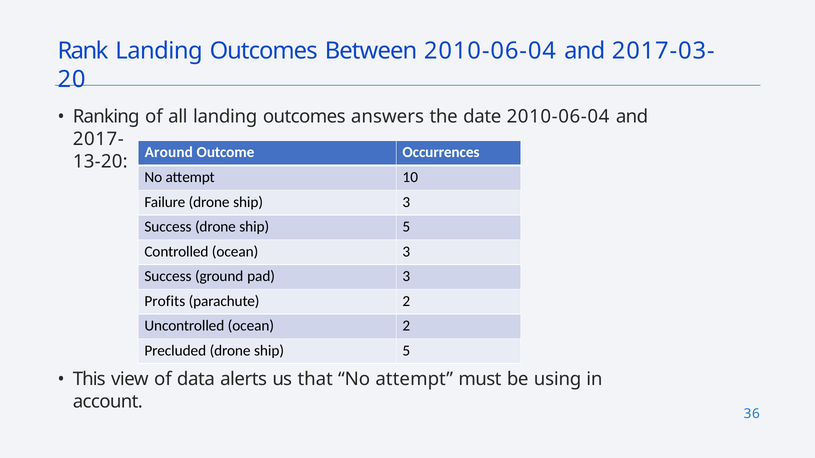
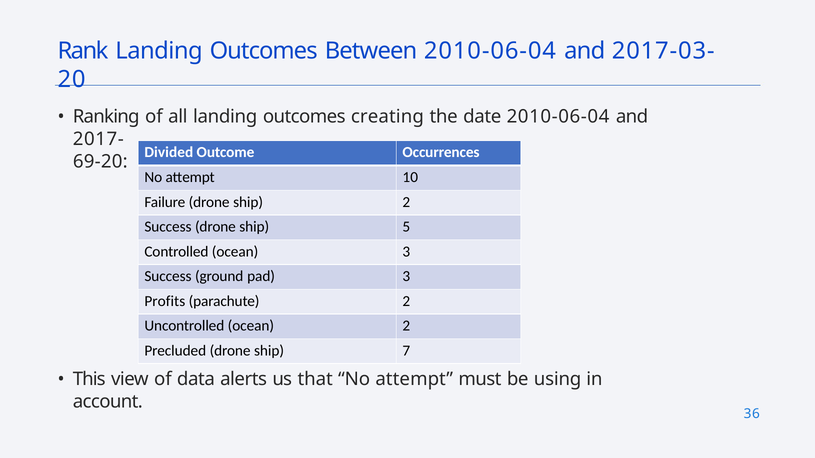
answers: answers -> creating (387, 117)
Around: Around -> Divided (169, 153)
13-20: 13-20 -> 69-20 (100, 162)
ship 3: 3 -> 2 (406, 202)
Precluded drone ship 5: 5 -> 7 (406, 351)
